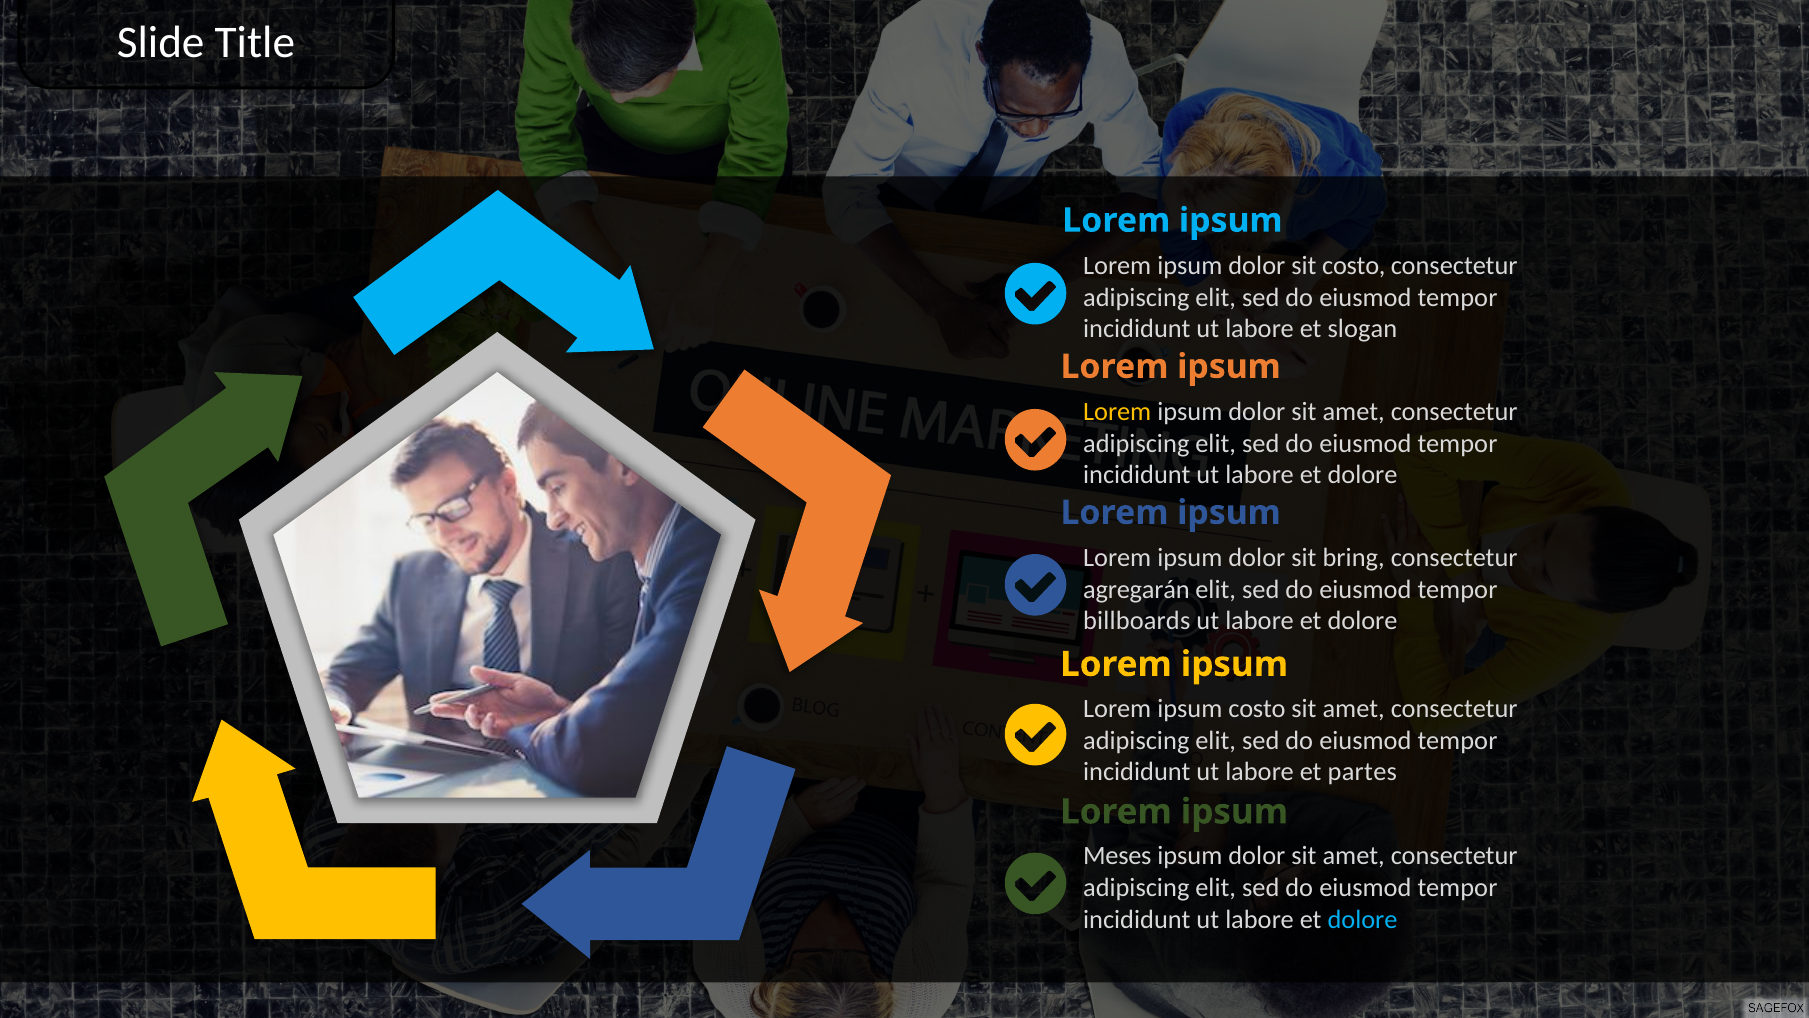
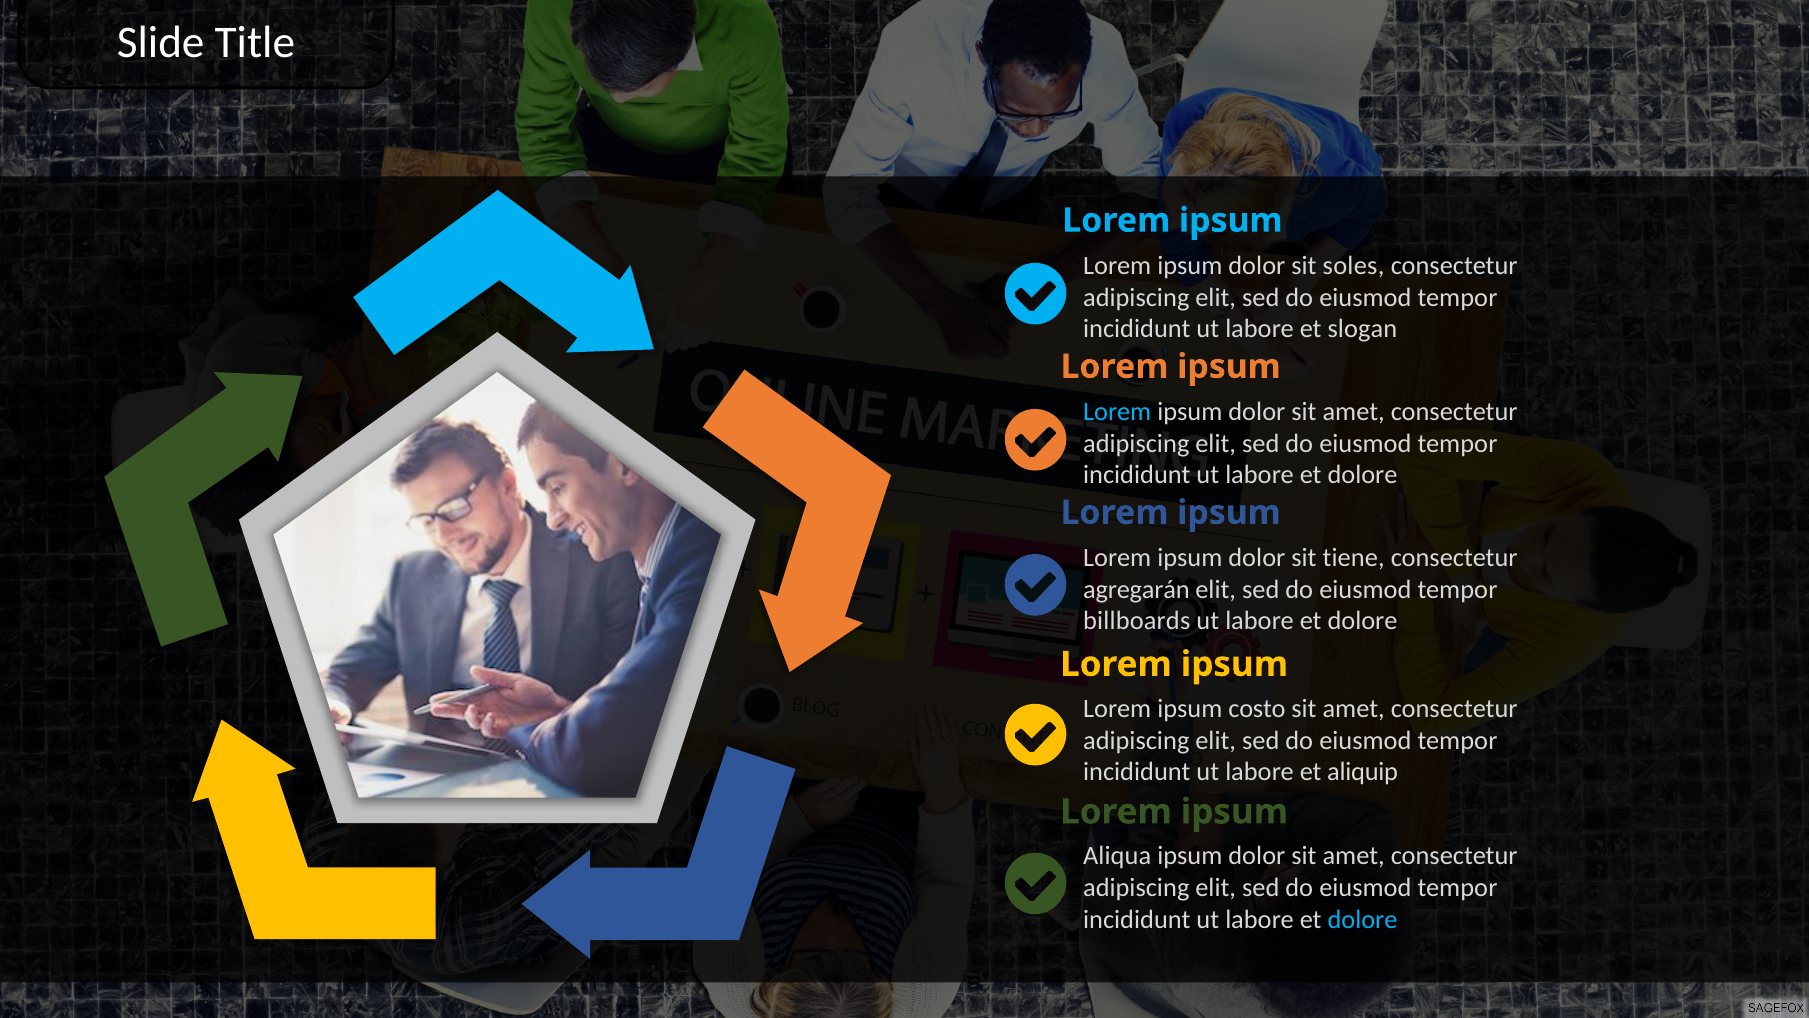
sit costo: costo -> soles (1354, 266)
Lorem colour: yellow -> light blue (1117, 412)
bring: bring -> tiene (1354, 558)
partes: partes -> aliquip (1363, 772)
Meses: Meses -> Aliqua (1117, 856)
